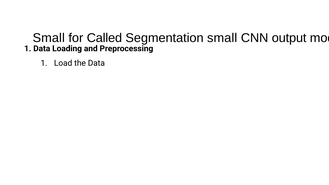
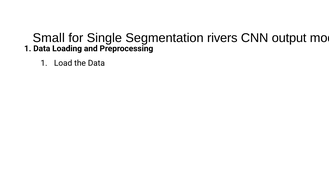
Called: Called -> Single (104, 38)
Segmentation small: small -> rivers (222, 38)
